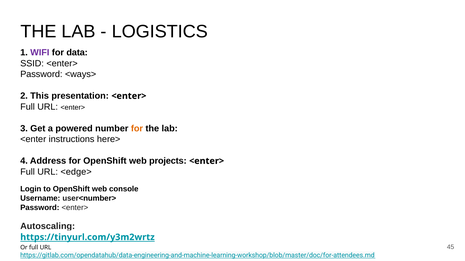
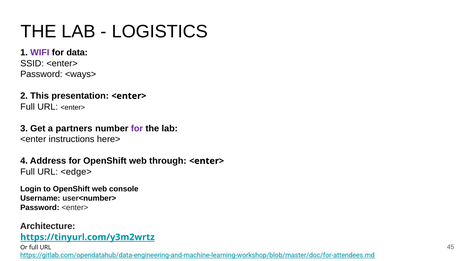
powered: powered -> partners (74, 129)
for colour: orange -> purple (137, 129)
projects: projects -> through (168, 161)
Autoscaling: Autoscaling -> Architecture (48, 227)
